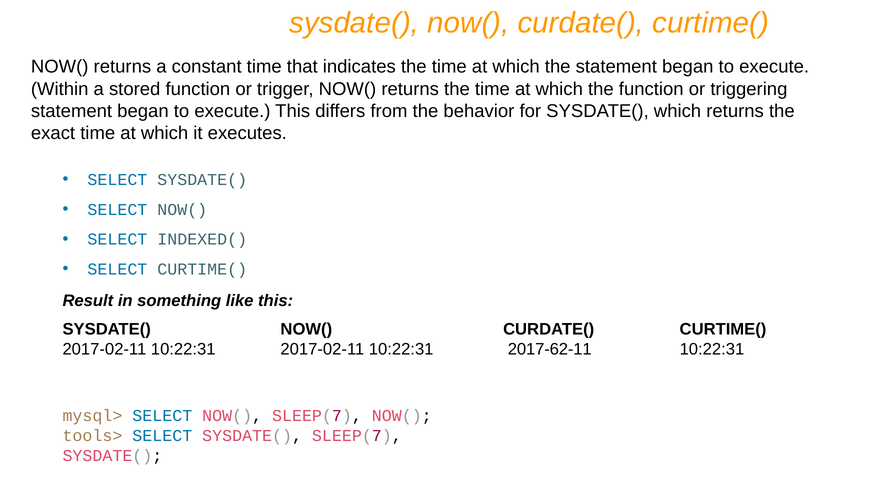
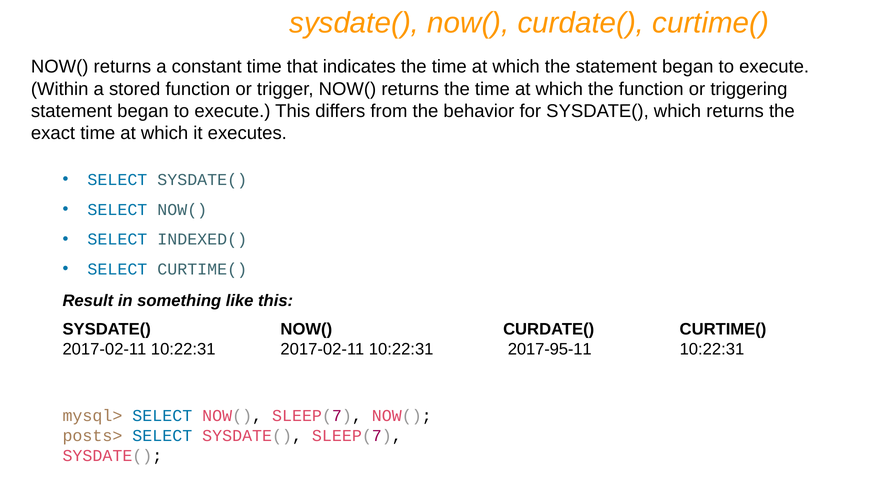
2017-62-11: 2017-62-11 -> 2017-95-11 (550, 349)
tools>: tools> -> posts> (92, 436)
